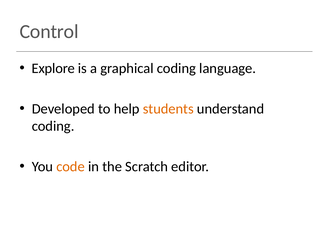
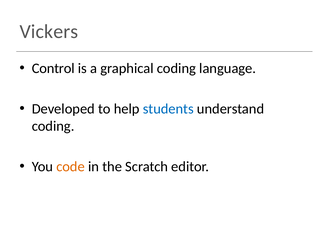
Control: Control -> Vickers (49, 32)
Explore: Explore -> Control (53, 68)
students colour: orange -> blue (168, 109)
